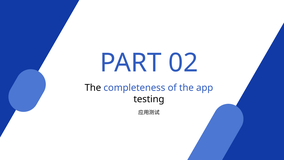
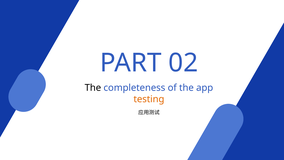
testing colour: black -> orange (149, 99)
